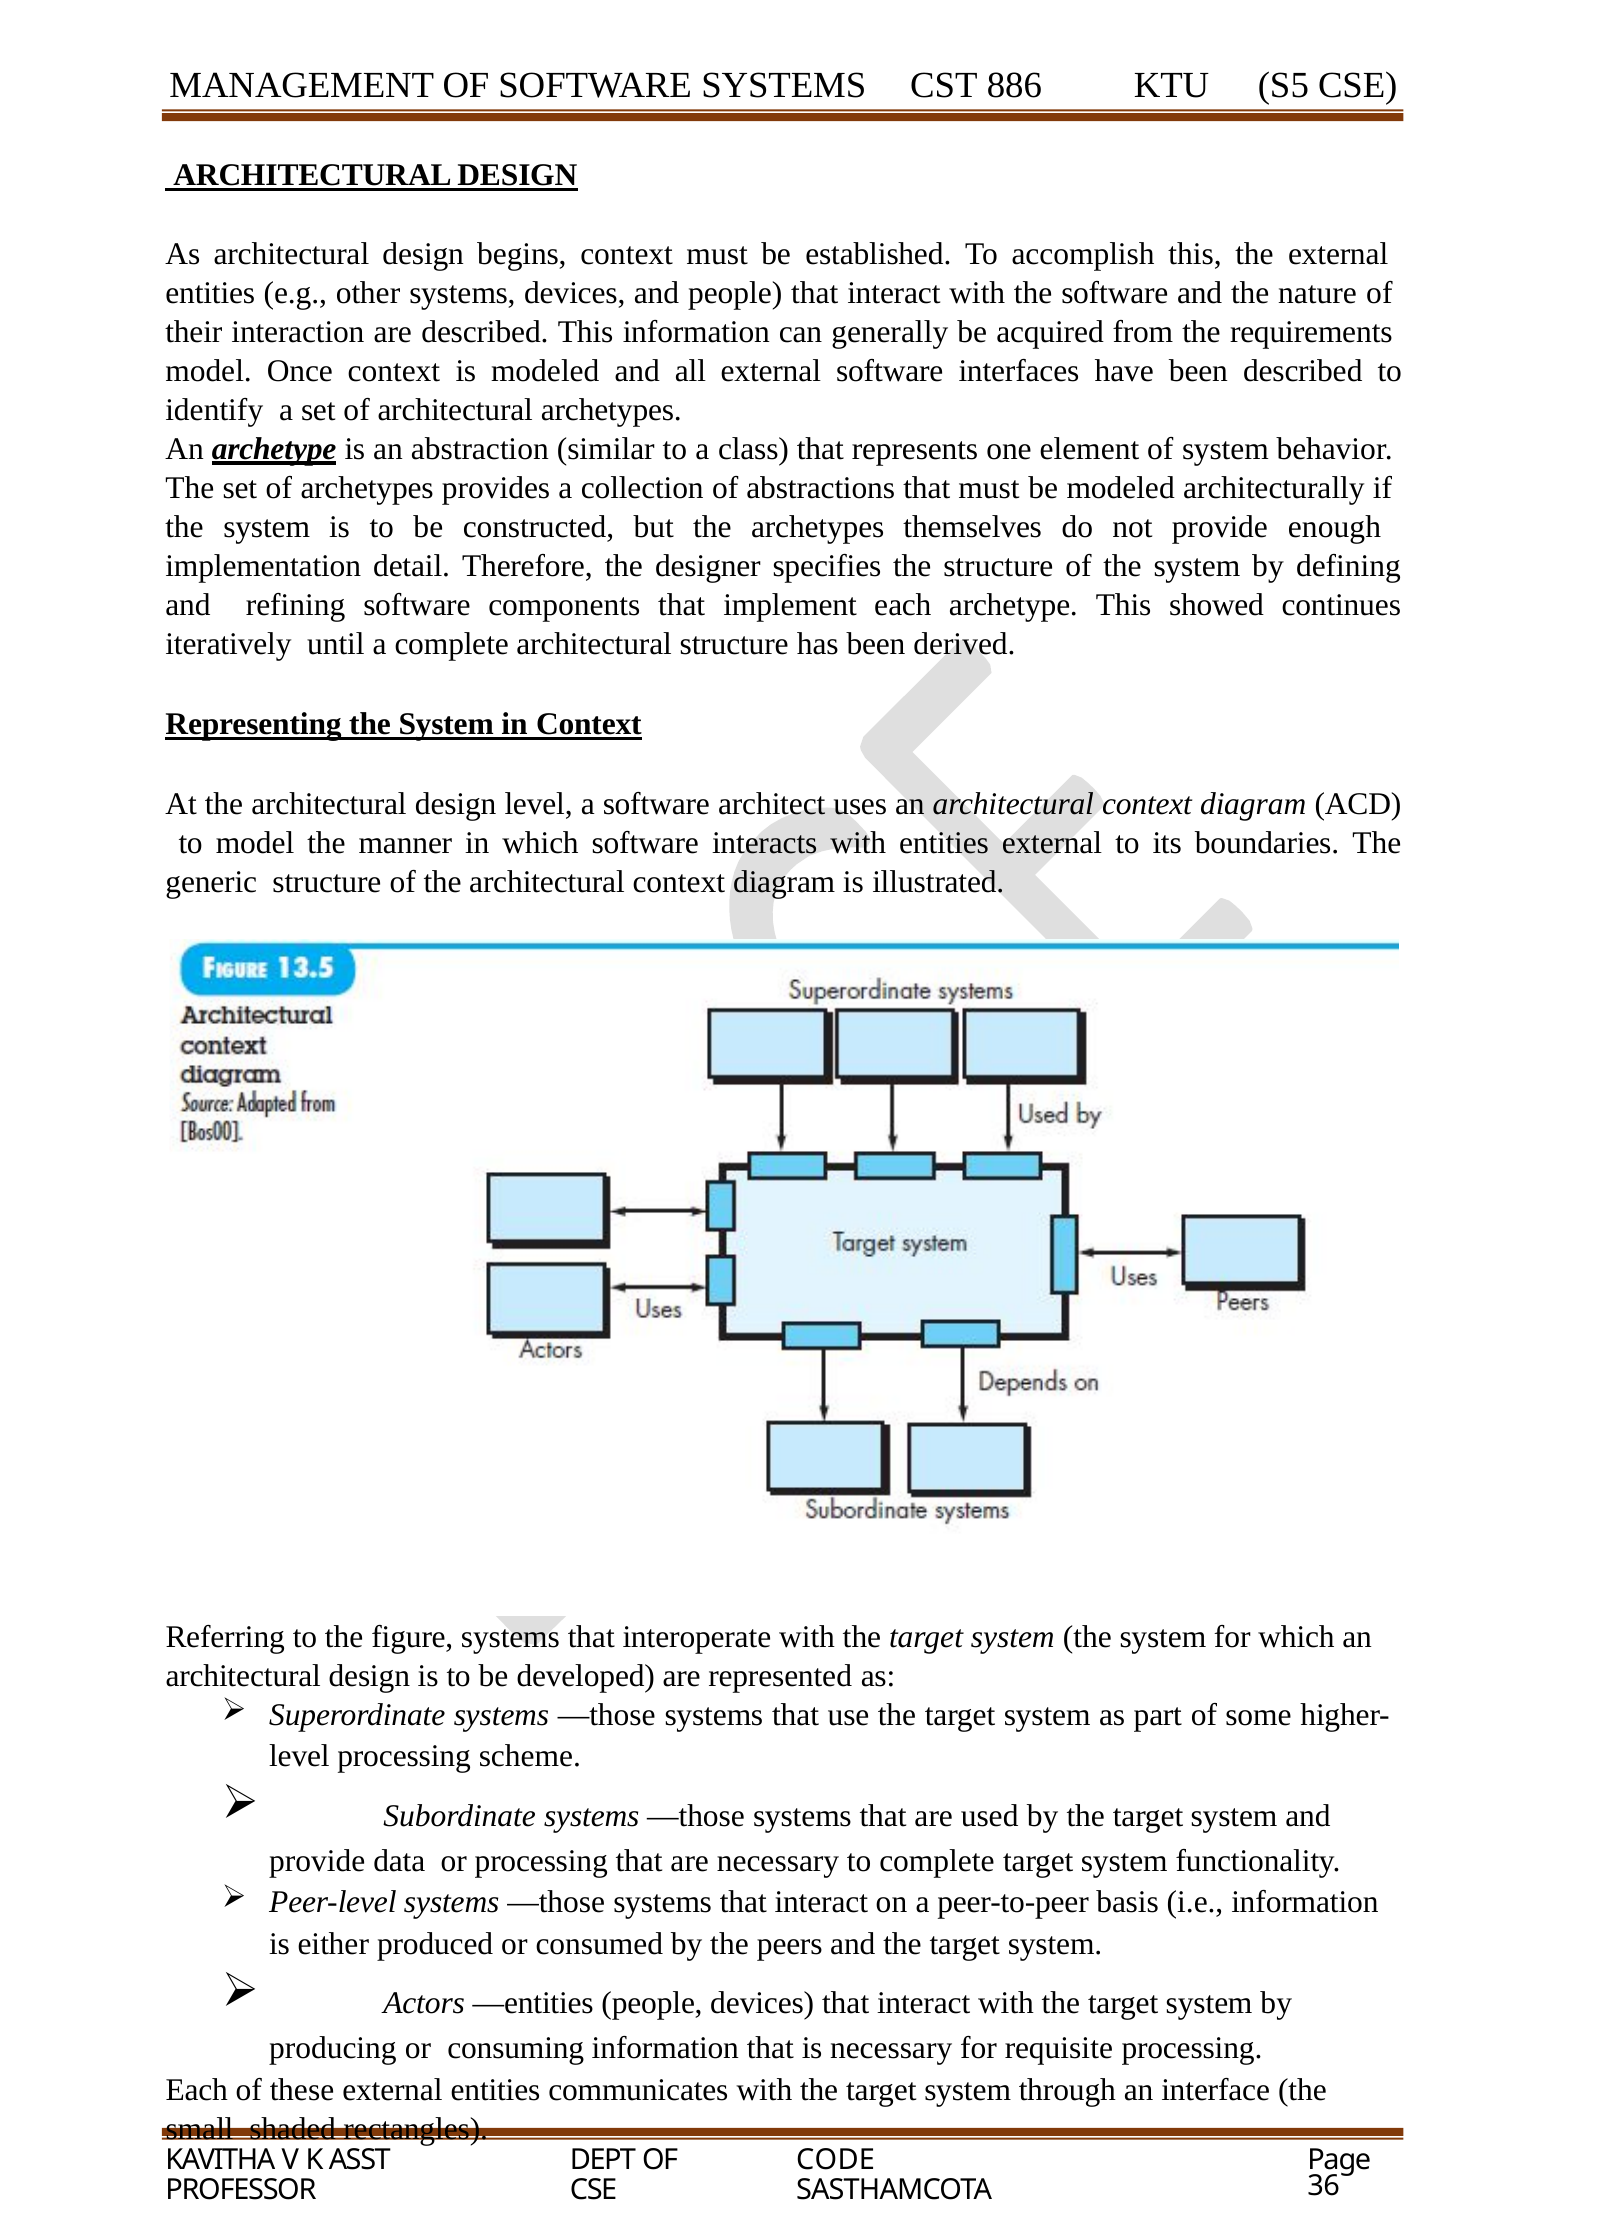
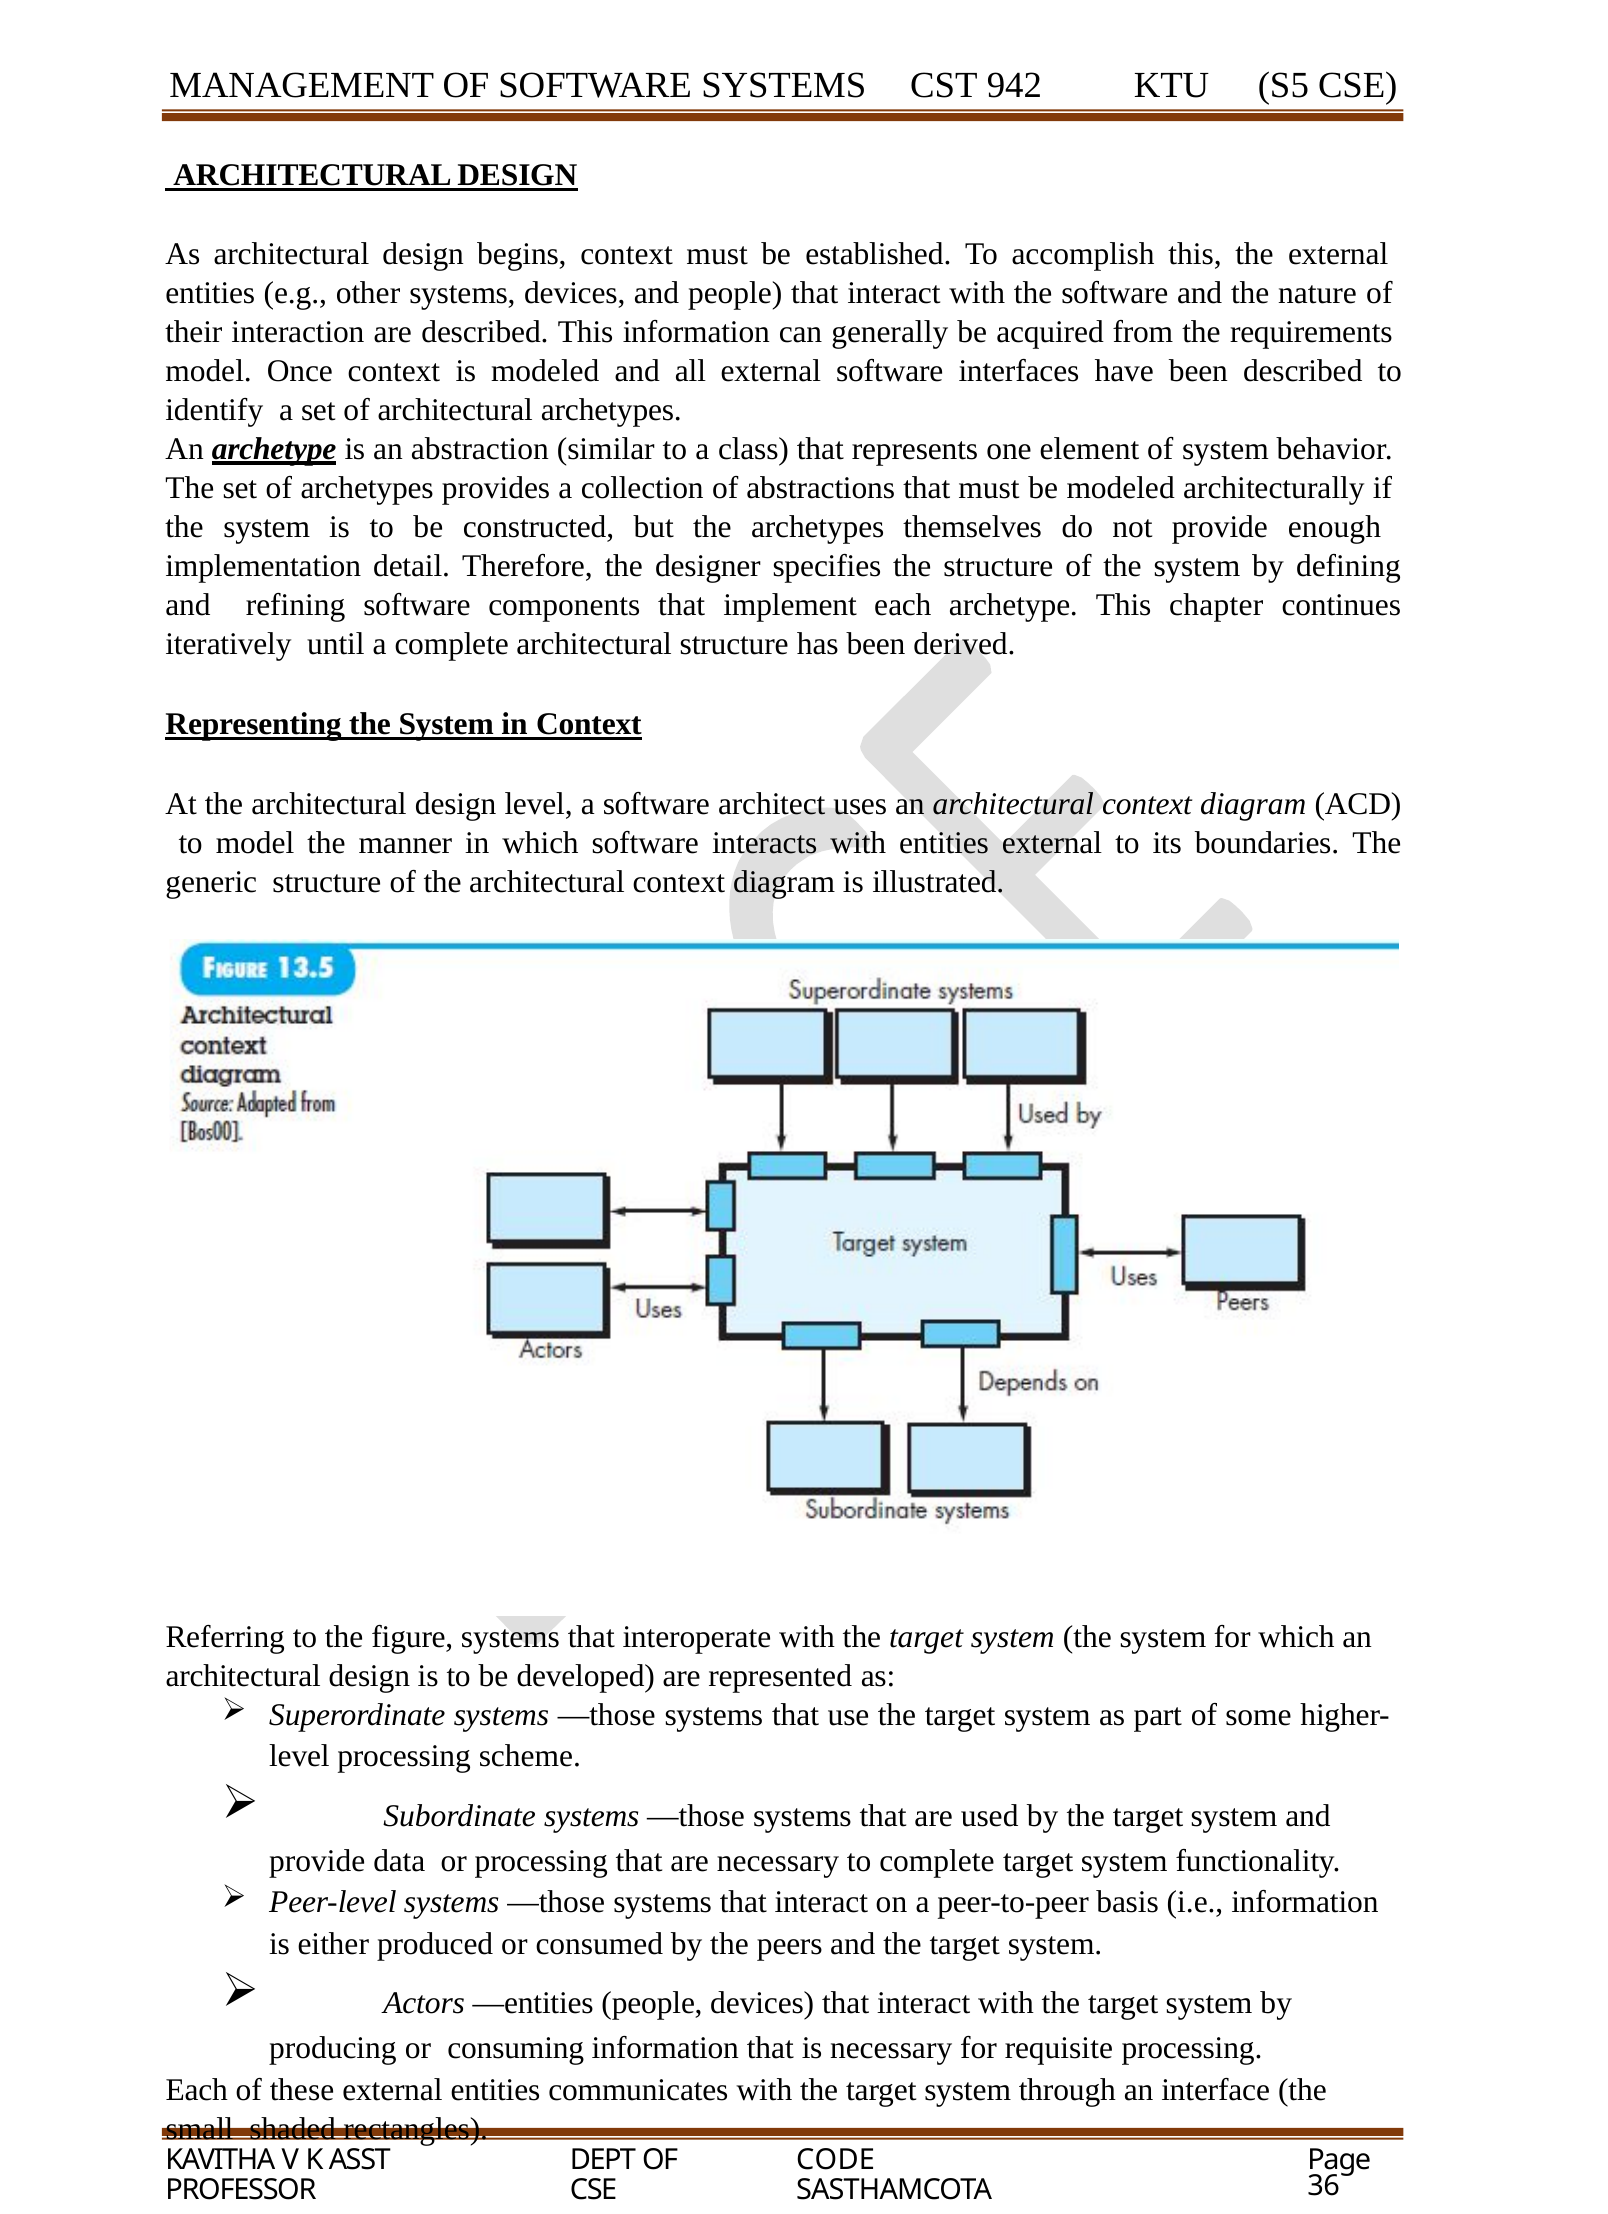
886: 886 -> 942 (1014, 85)
showed: showed -> chapter (1216, 605)
